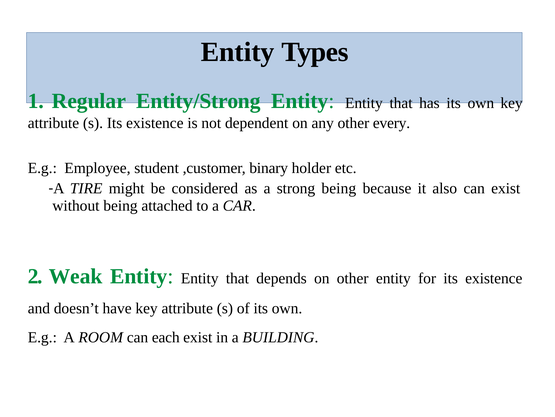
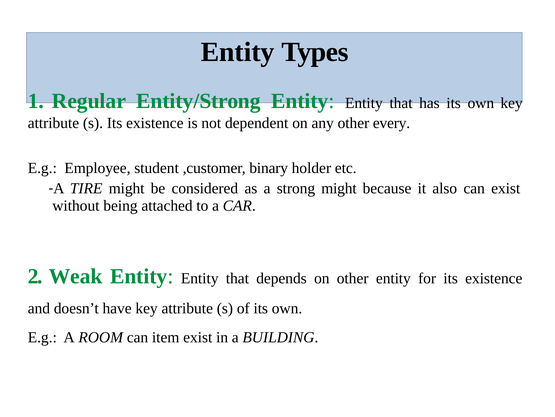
strong being: being -> might (339, 188)
each: each -> item (166, 337)
